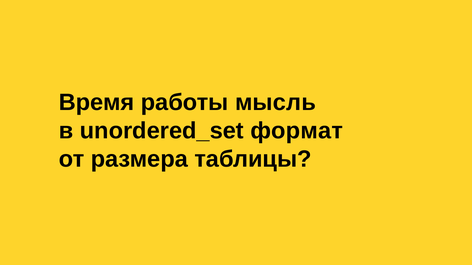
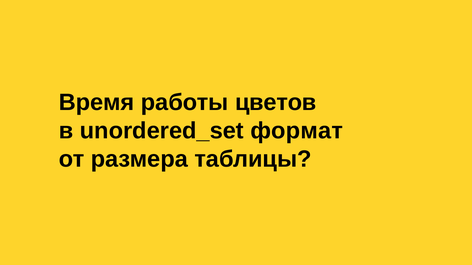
мысль: мысль -> цветов (276, 103)
